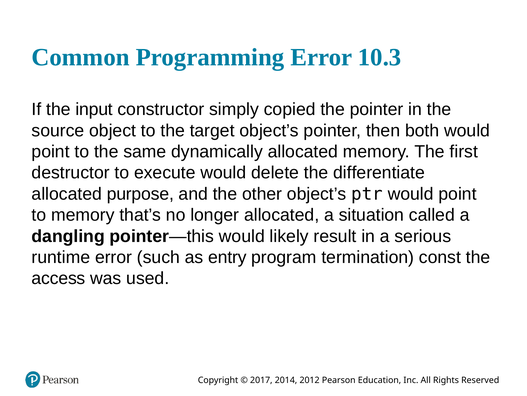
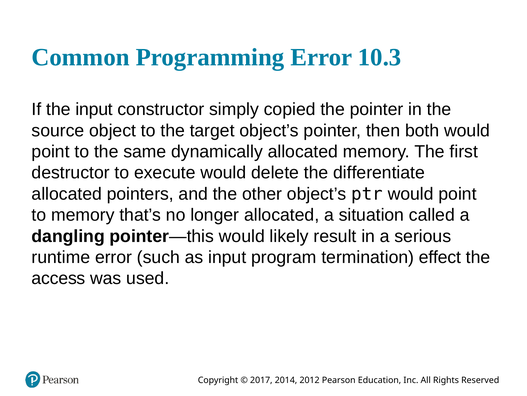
purpose: purpose -> pointers (140, 194)
as entry: entry -> input (227, 257)
const: const -> effect (440, 257)
